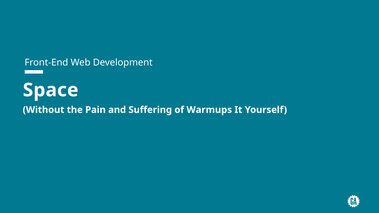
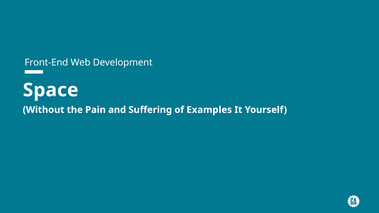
Warmups: Warmups -> Examples (209, 110)
